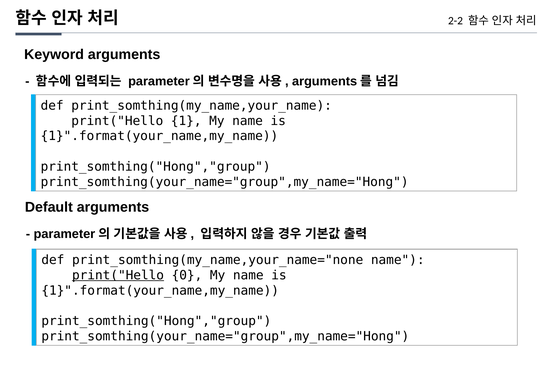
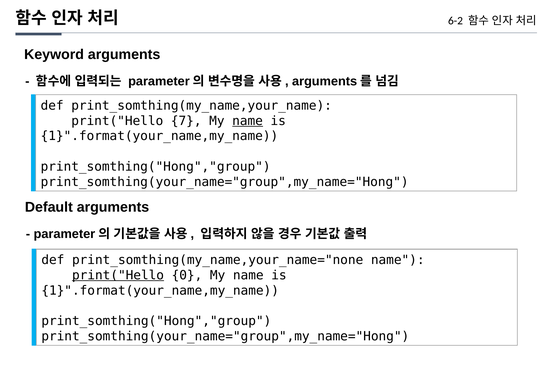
2-2: 2-2 -> 6-2 (455, 21)
1: 1 -> 7 (186, 121)
name underline: none -> present (248, 121)
